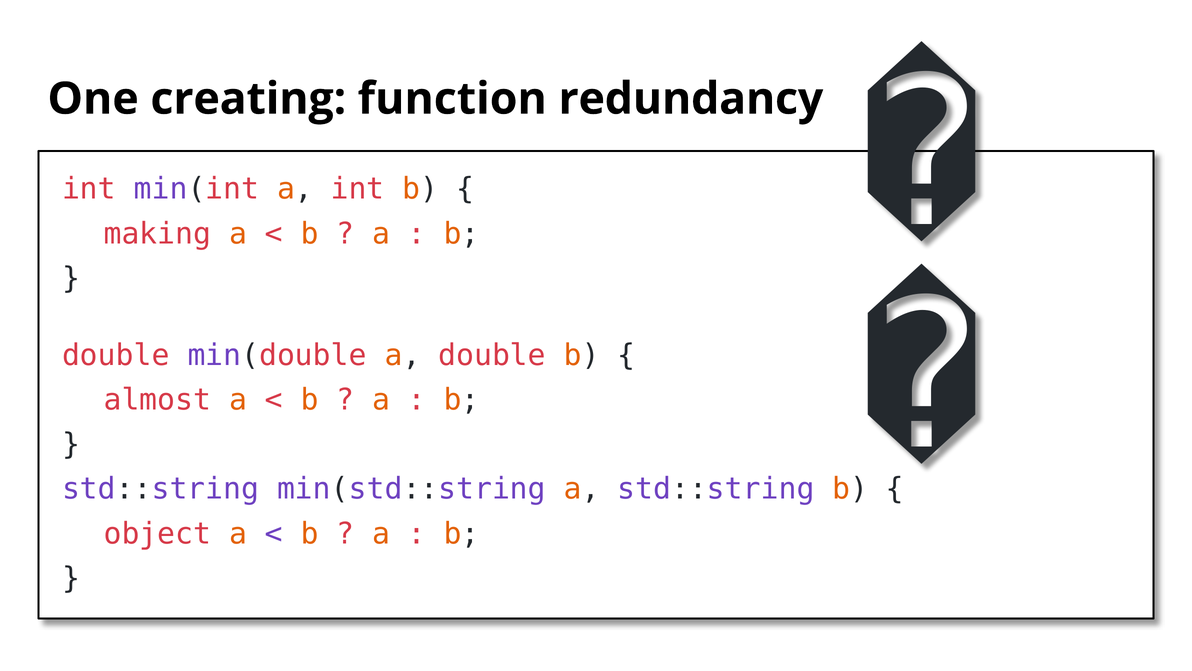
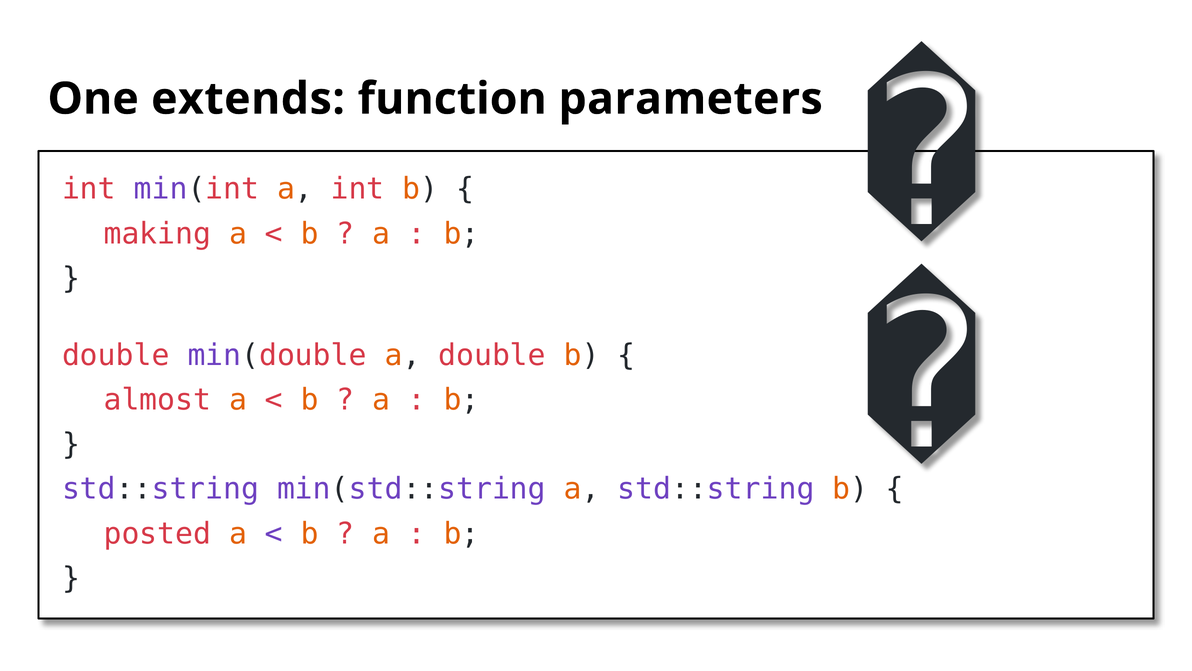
creating: creating -> extends (248, 99)
redundancy: redundancy -> parameters (691, 99)
object: object -> posted (157, 533)
